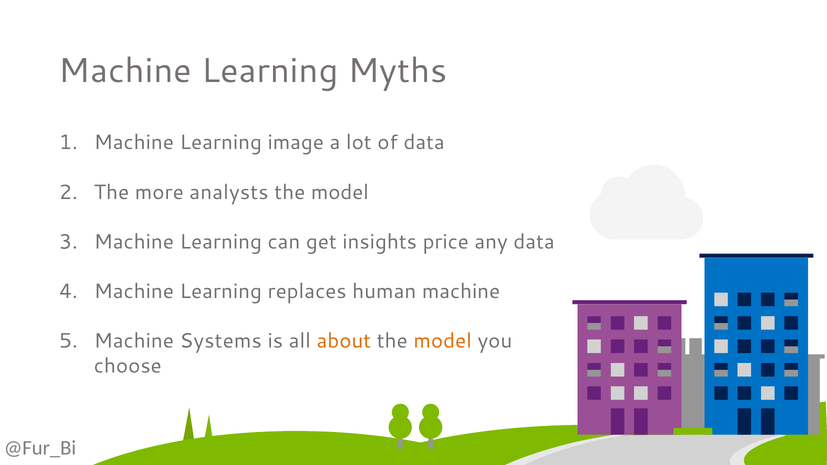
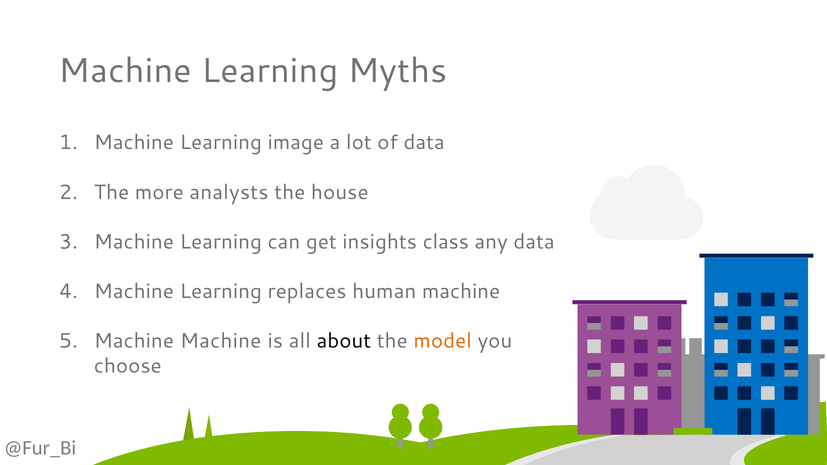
model: model -> house (340, 192)
price: price -> class (446, 242)
Machine Systems: Systems -> Machine (221, 341)
about colour: orange -> black (344, 341)
